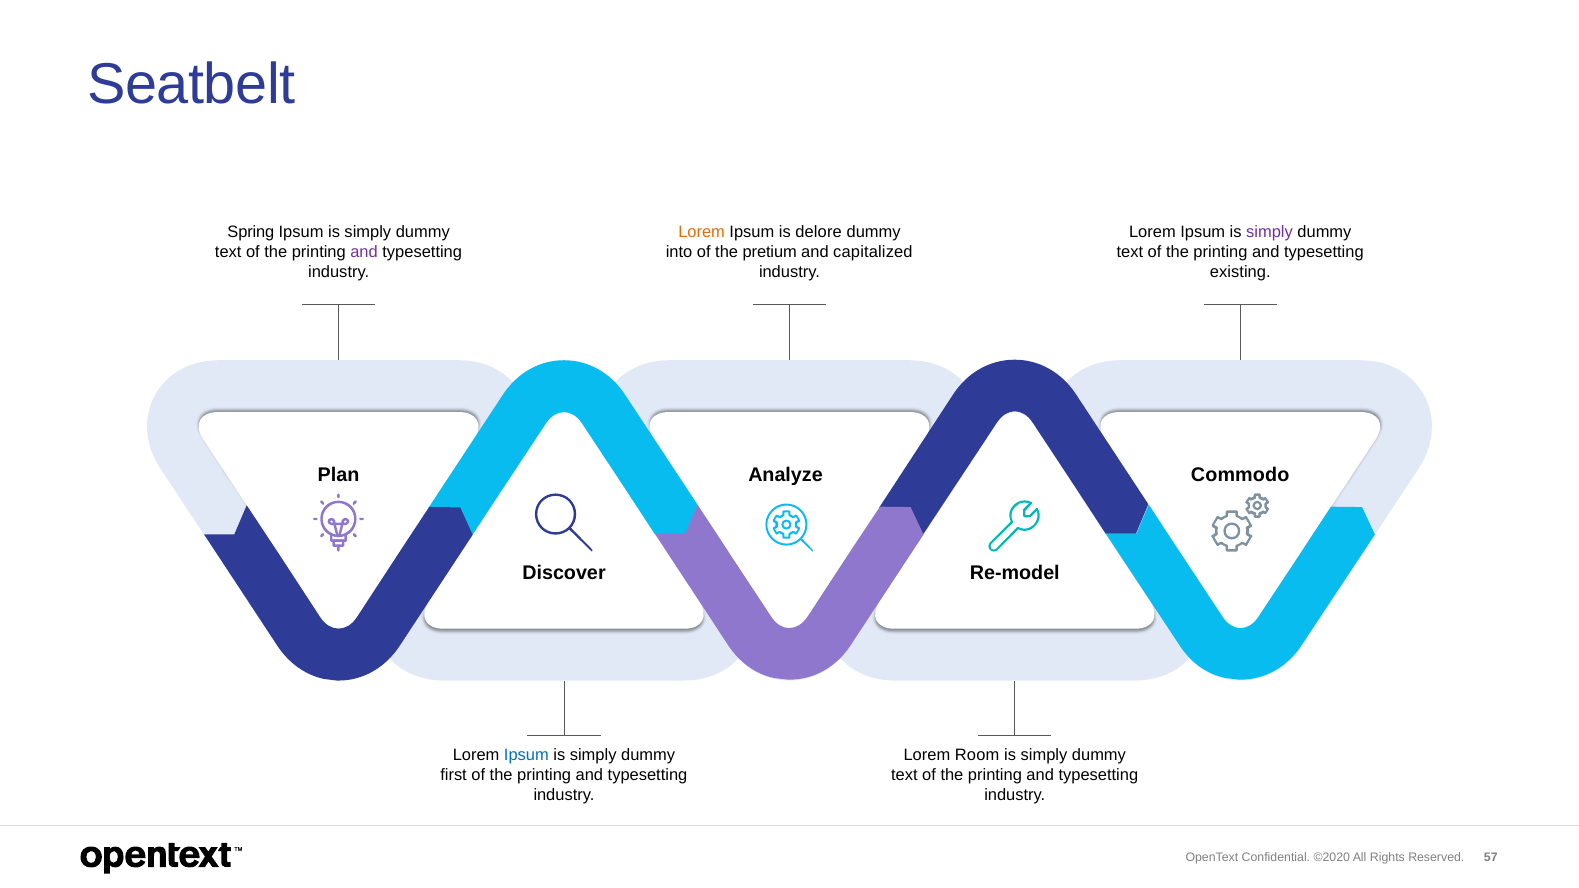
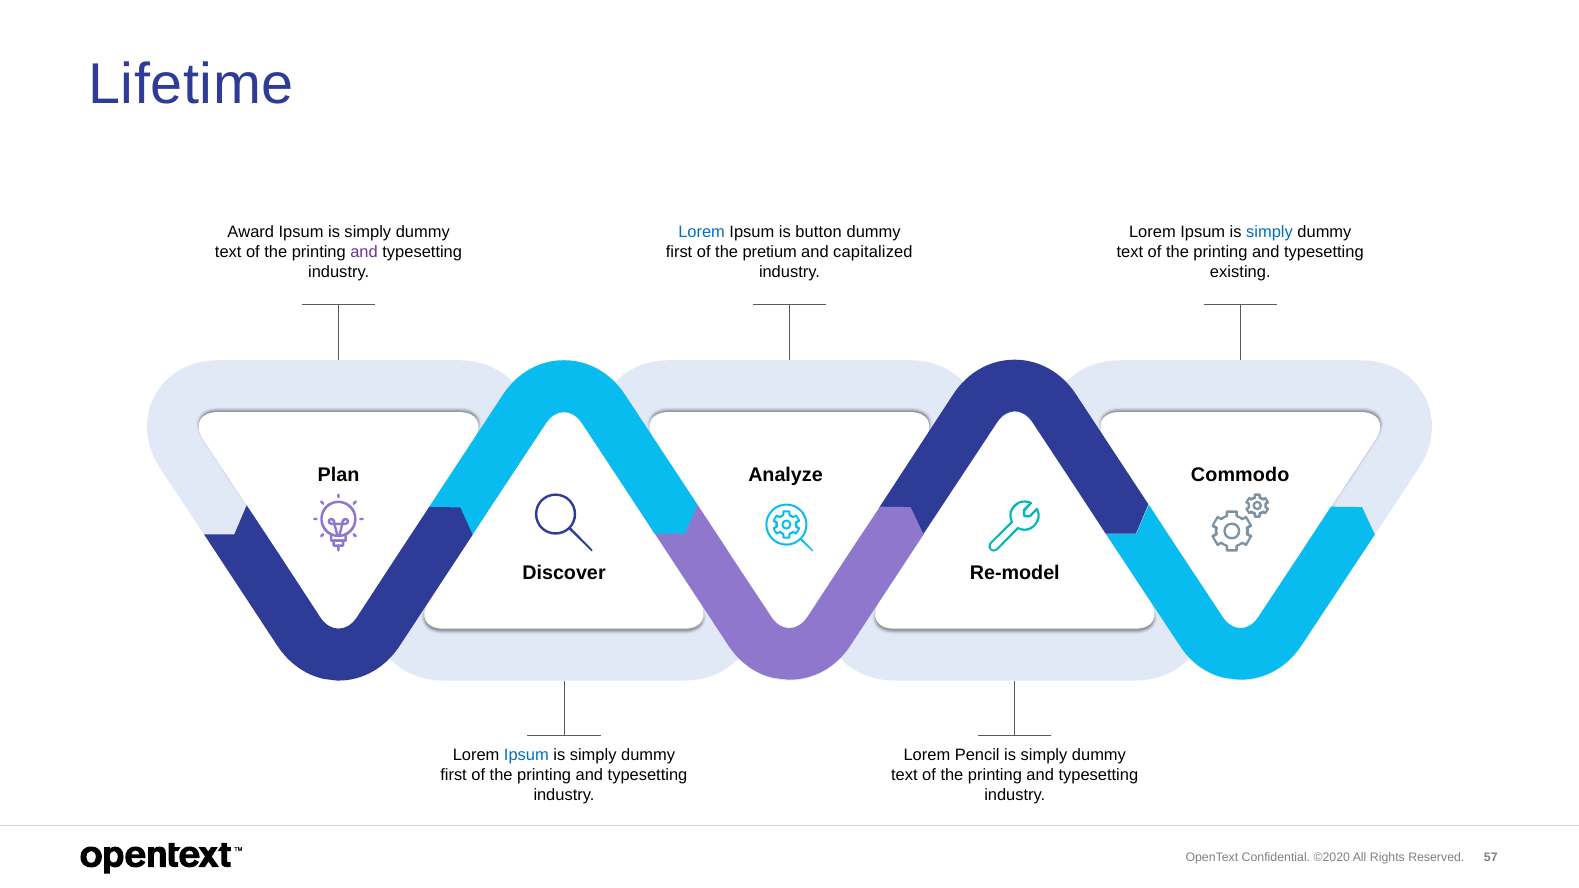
Seatbelt: Seatbelt -> Lifetime (191, 85)
Spring: Spring -> Award (251, 233)
Lorem colour: orange -> blue (702, 233)
delore: delore -> button (819, 233)
simply colour: purple -> blue (1269, 233)
into: into -> first (679, 252)
Room: Room -> Pencil (977, 756)
